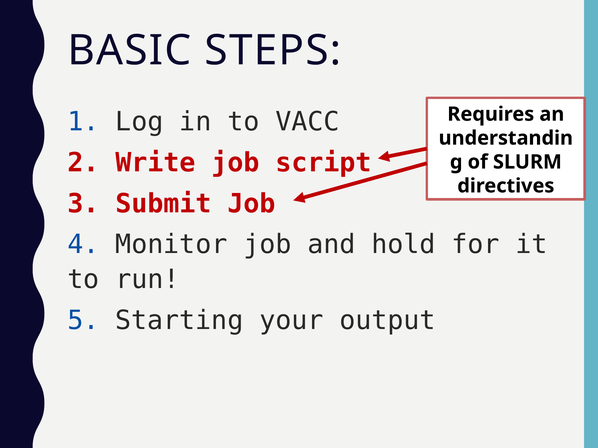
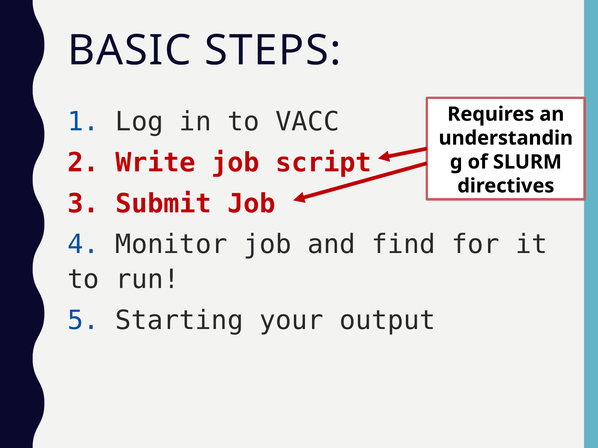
hold: hold -> find (403, 245)
